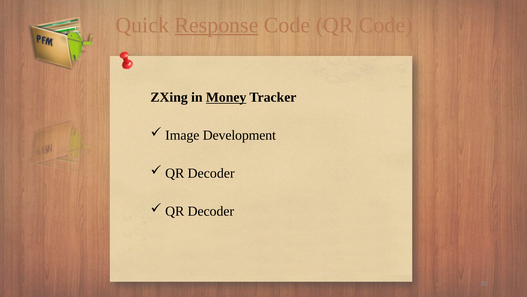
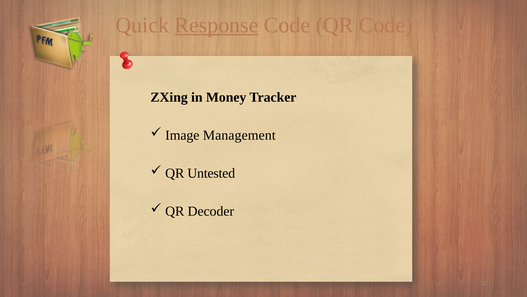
Money underline: present -> none (226, 97)
Development: Development -> Management (239, 135)
Decoder: Decoder -> Untested (211, 173)
